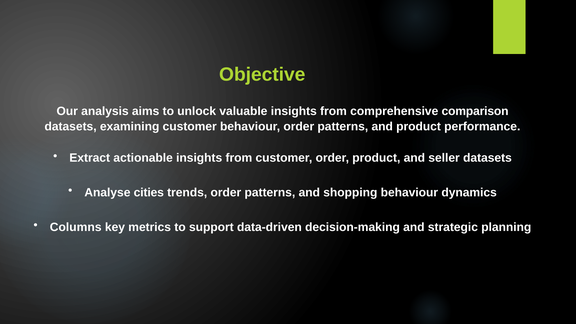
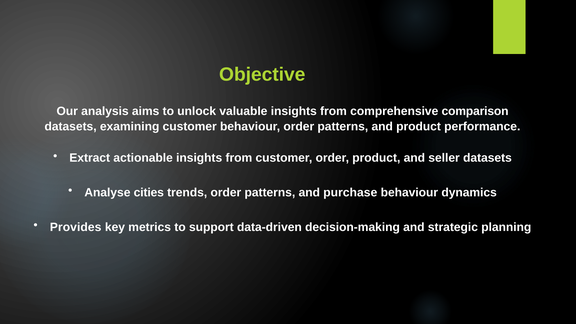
shopping: shopping -> purchase (350, 193)
Columns: Columns -> Provides (76, 227)
